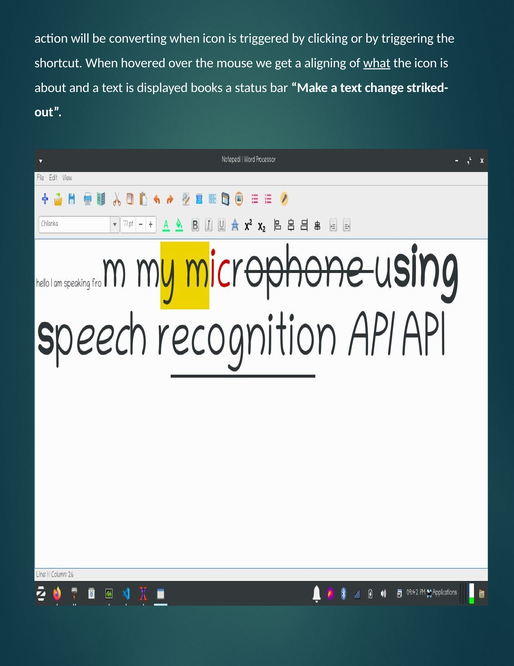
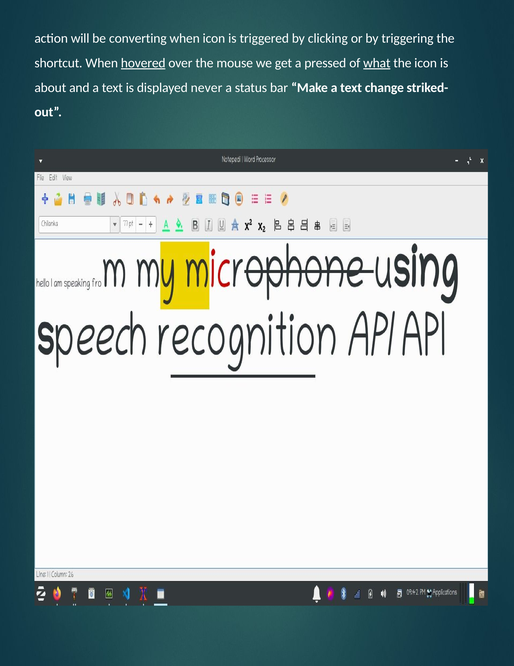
hovered underline: none -> present (143, 63)
aligning: aligning -> pressed (325, 63)
books: books -> never (207, 87)
